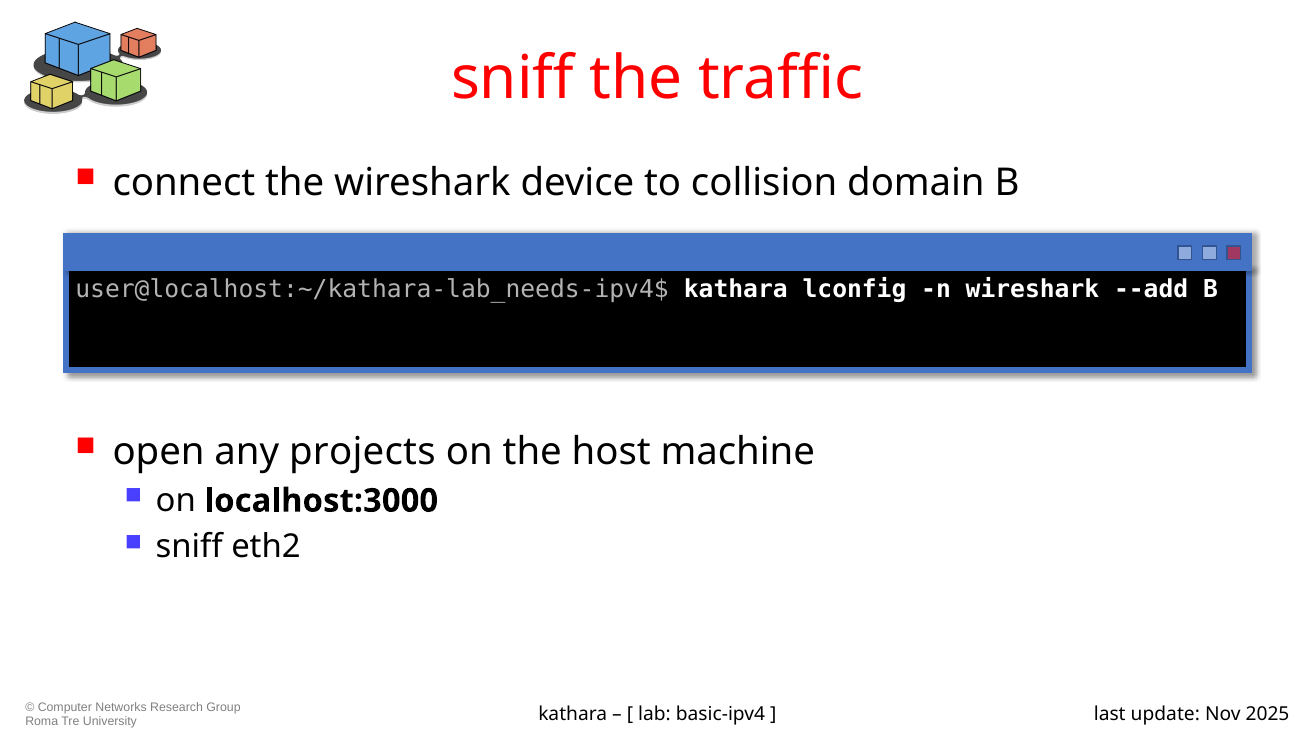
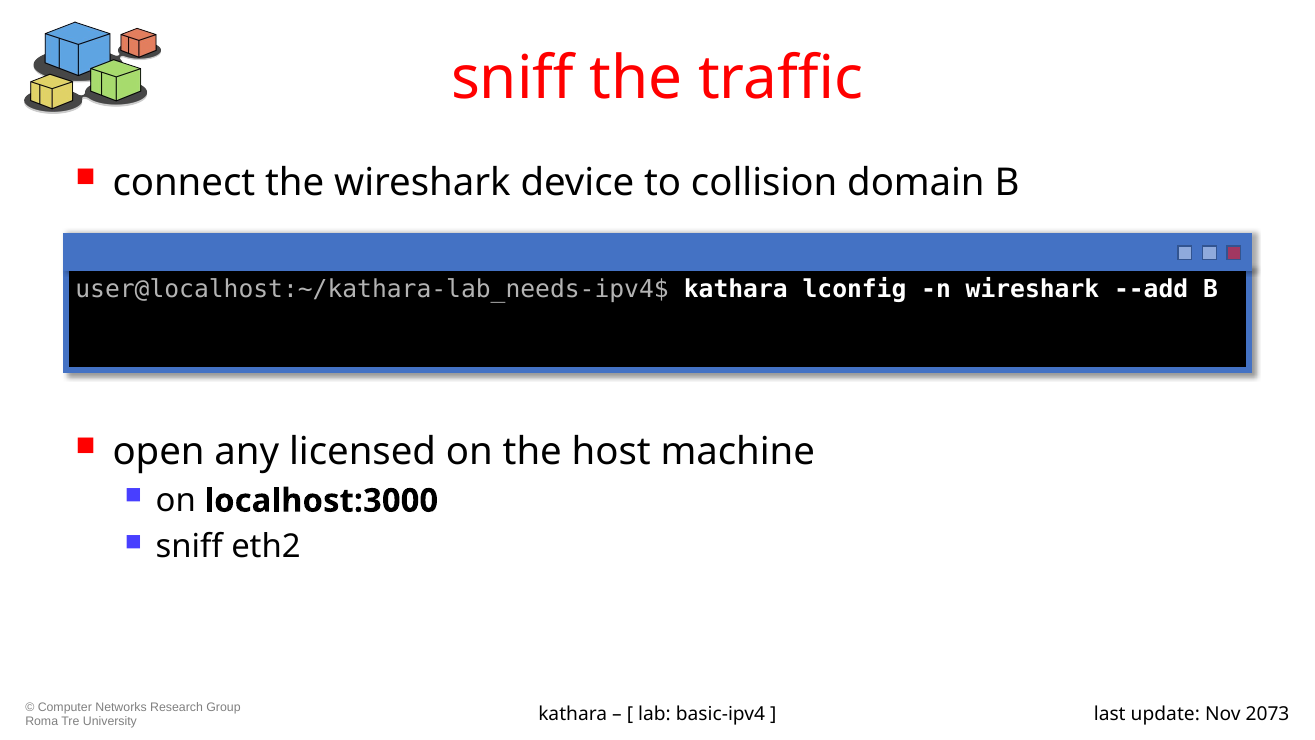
projects: projects -> licensed (363, 452)
2025: 2025 -> 2073 (1268, 714)
